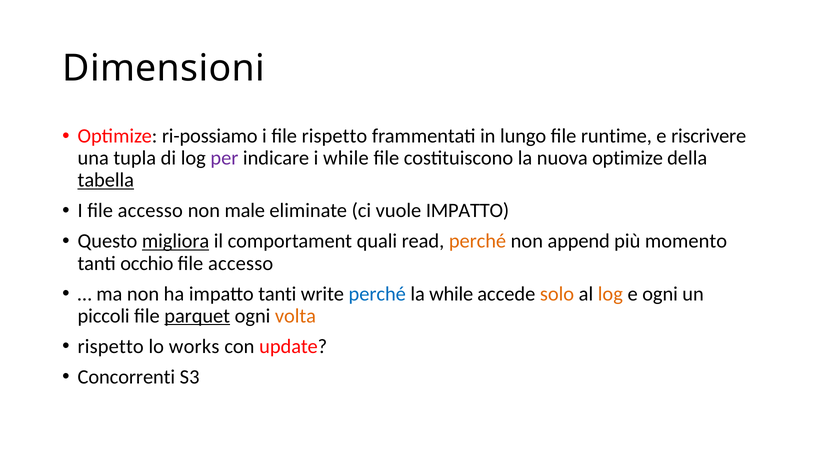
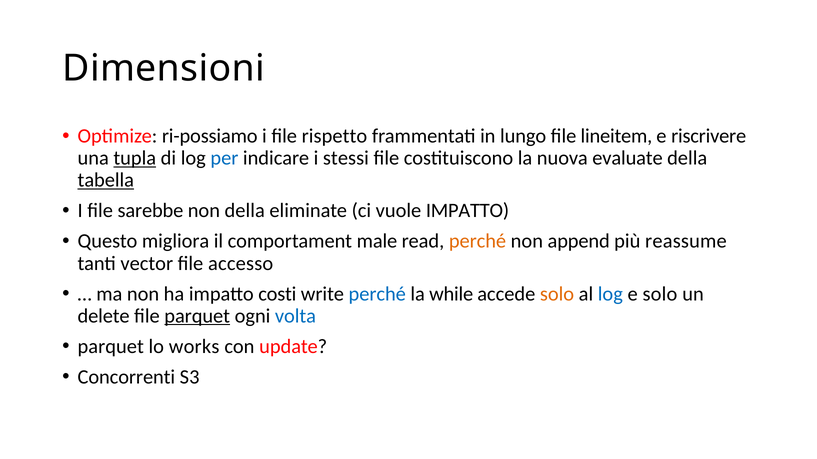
runtime: runtime -> lineitem (616, 136)
tupla underline: none -> present (135, 158)
per colour: purple -> blue (224, 158)
i while: while -> stessi (346, 158)
nuova optimize: optimize -> evaluate (628, 158)
I file accesso: accesso -> sarebbe (150, 211)
non male: male -> della (245, 211)
migliora underline: present -> none (176, 242)
quali: quali -> male (377, 242)
momento: momento -> reassume (686, 242)
occhio: occhio -> vector (147, 264)
impatto tanti: tanti -> costi (277, 294)
log colour: orange -> blue (610, 294)
e ogni: ogni -> solo (660, 294)
piccoli: piccoli -> delete (104, 316)
volta colour: orange -> blue (295, 316)
rispetto: rispetto -> parquet (111, 347)
